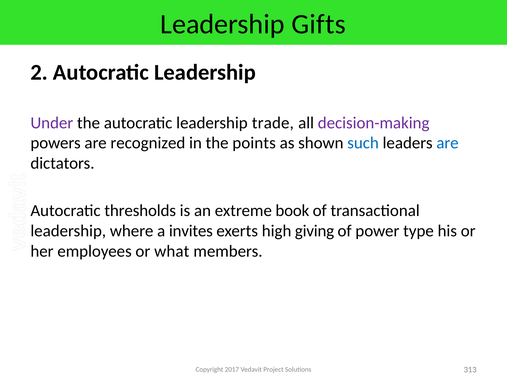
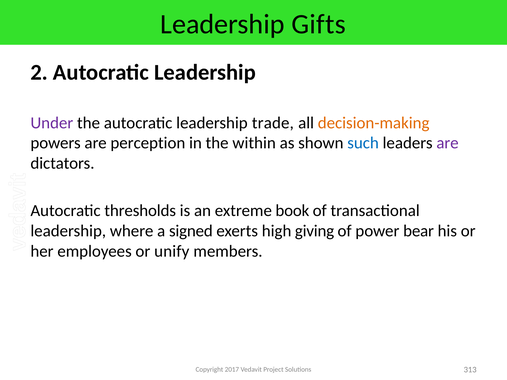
decision-making colour: purple -> orange (374, 123)
recognized: recognized -> perception (148, 143)
points: points -> within (254, 143)
are colour: blue -> purple (447, 143)
invites: invites -> signed (191, 231)
type: type -> bear (419, 231)
what: what -> unify (172, 251)
